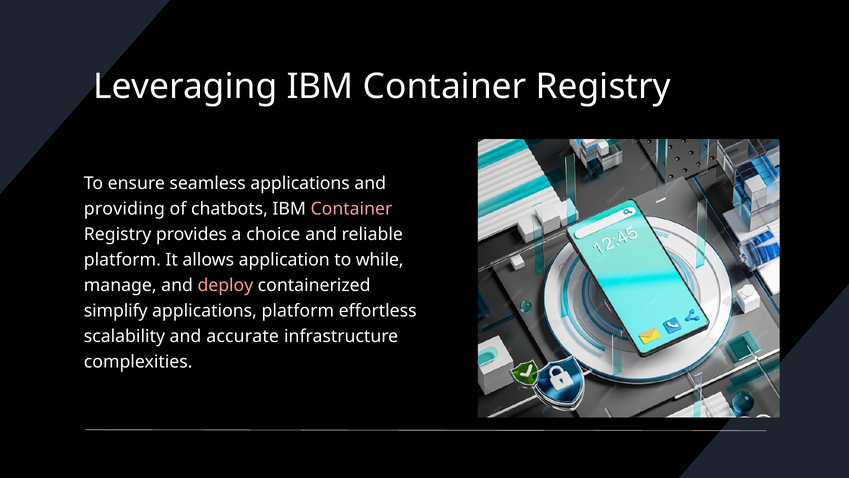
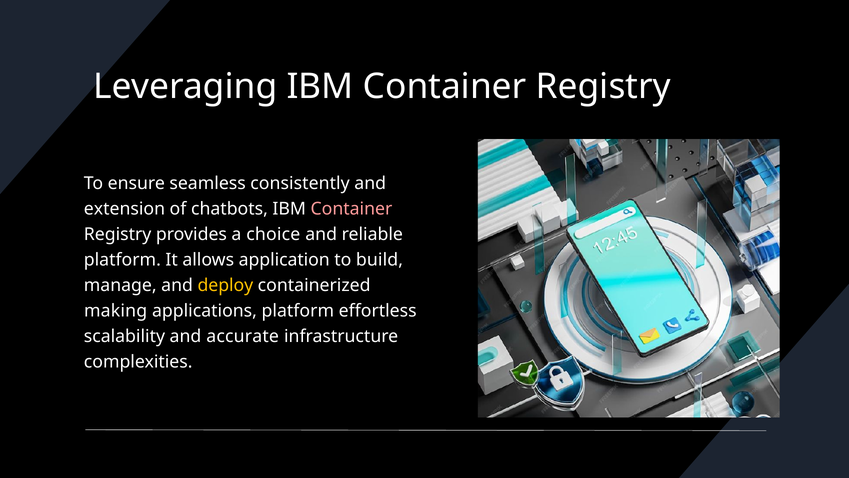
seamless applications: applications -> consistently (300, 183)
providing: providing -> extension (124, 209)
while: while -> build (380, 260)
deploy colour: pink -> yellow (225, 285)
simplify: simplify -> making (116, 311)
